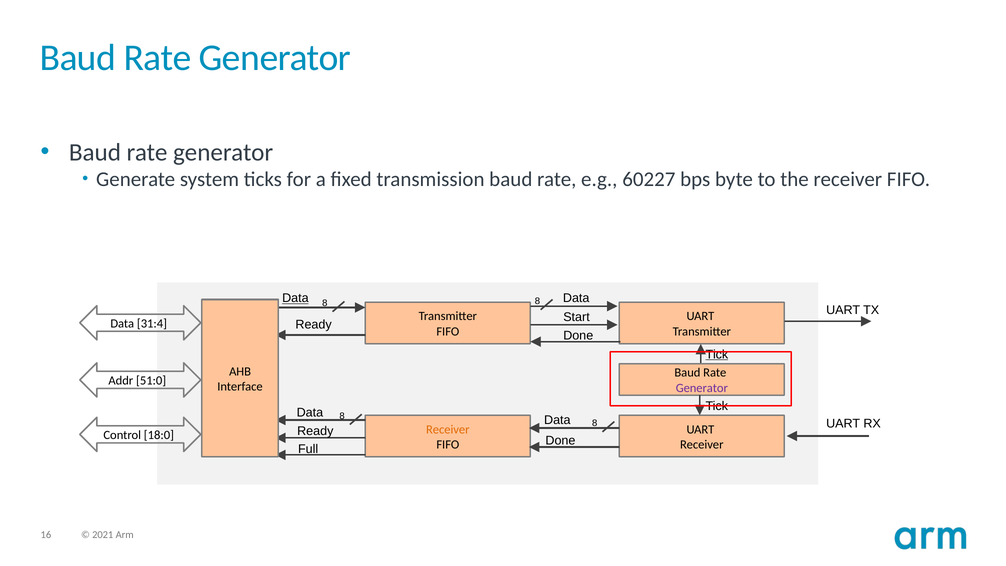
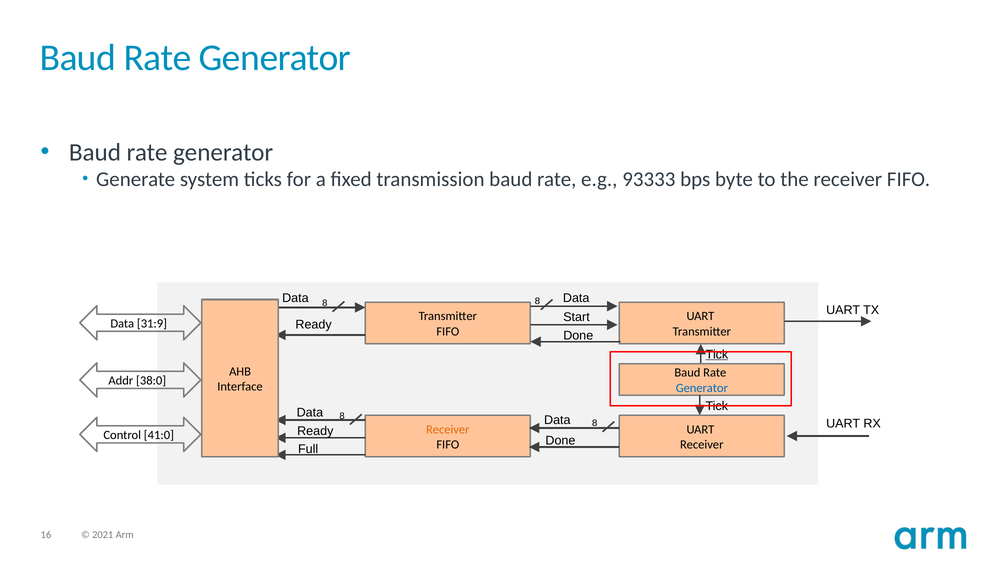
60227: 60227 -> 93333 (649, 180)
Data underline: present -> none (295, 298)
31:4: 31:4 -> 31:9 (152, 324)
51:0: 51:0 -> 38:0 (151, 381)
Generator colour: purple -> blue (702, 388)
18:0: 18:0 -> 41:0 (159, 435)
